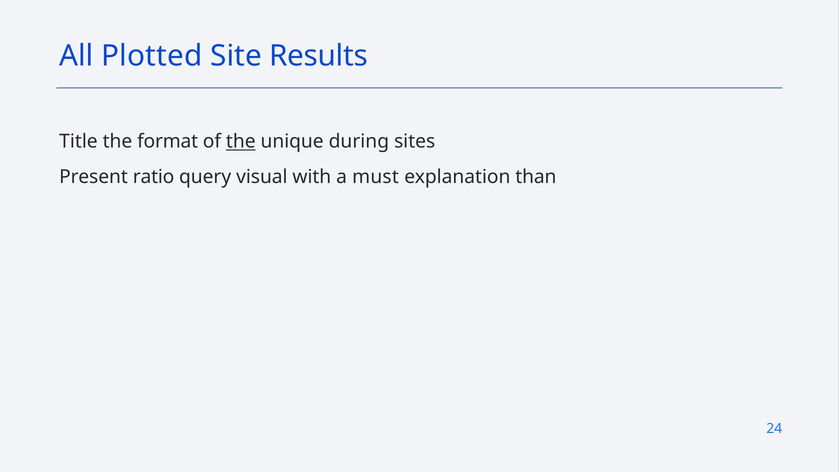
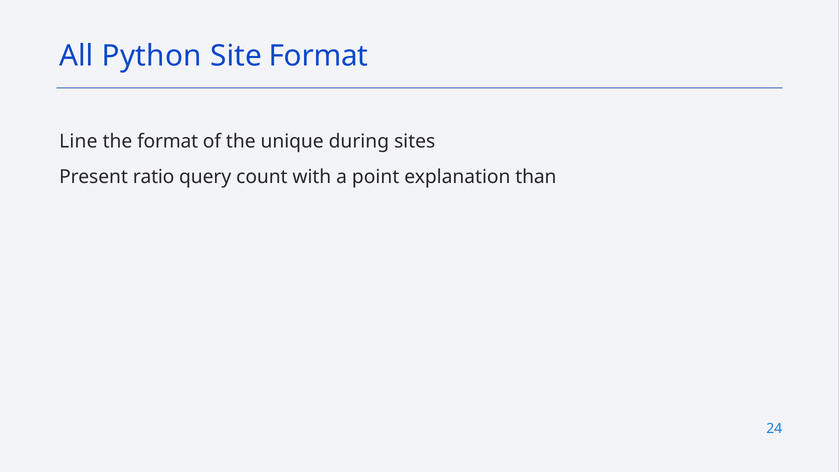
Plotted: Plotted -> Python (152, 56)
Site Results: Results -> Format (319, 56)
Title: Title -> Line (78, 142)
the underline: present -> none (241, 142)
visual: visual -> count (262, 177)
must: must -> point (376, 177)
